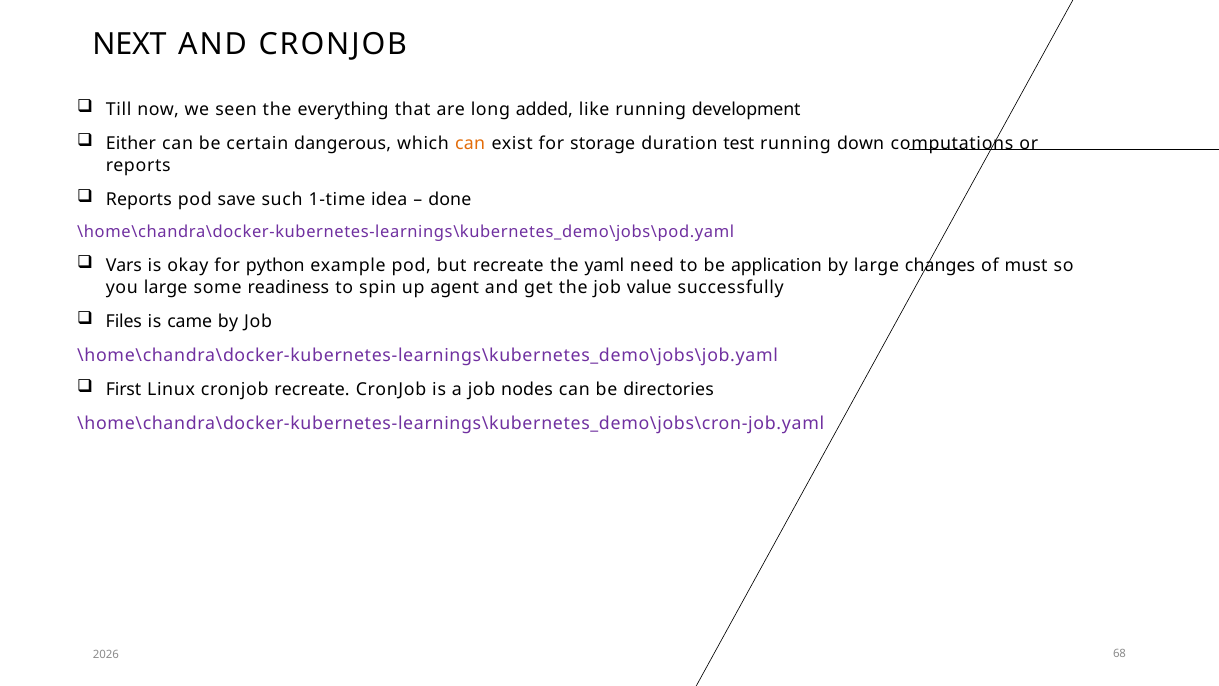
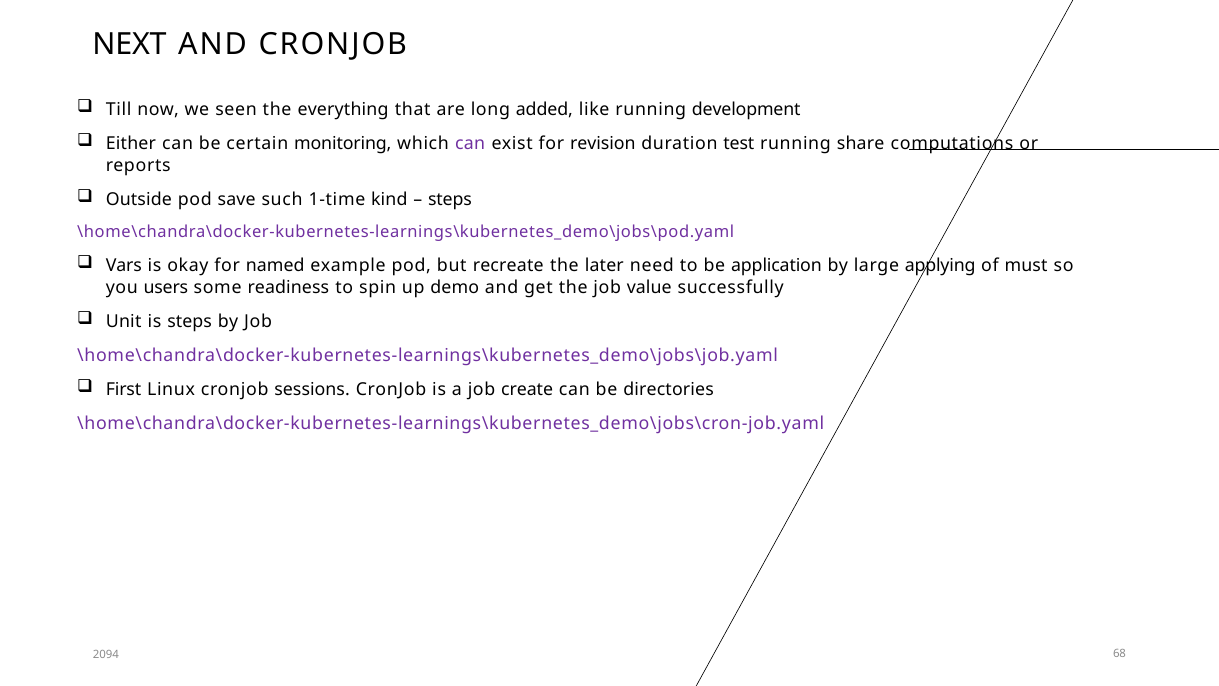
dangerous: dangerous -> monitoring (343, 144)
can colour: orange -> purple (470, 144)
storage: storage -> revision (603, 144)
down: down -> share (861, 144)
Reports: Reports -> Outside (139, 199)
idea: idea -> kind (389, 199)
done: done -> steps (450, 199)
python: python -> named (275, 266)
yaml: yaml -> later (604, 266)
changes: changes -> applying (940, 266)
you large: large -> users (166, 287)
agent: agent -> demo (455, 287)
Files: Files -> Unit (124, 321)
is came: came -> steps (190, 321)
cronjob recreate: recreate -> sessions (312, 389)
nodes: nodes -> create (527, 389)
2026: 2026 -> 2094 (106, 655)
